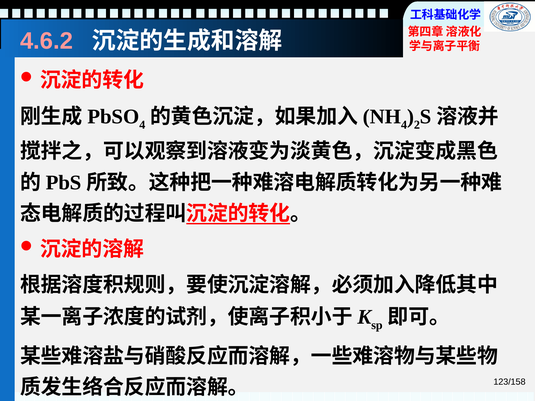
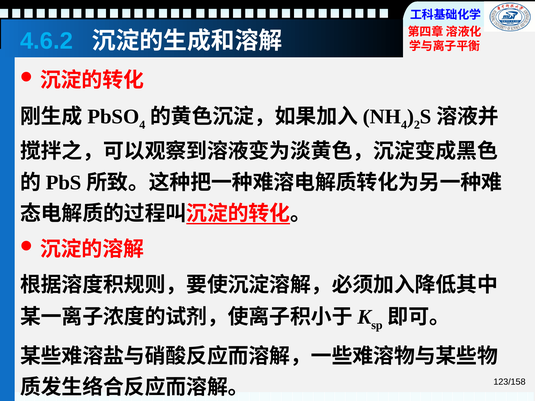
4.6.2 colour: pink -> light blue (46, 41)
